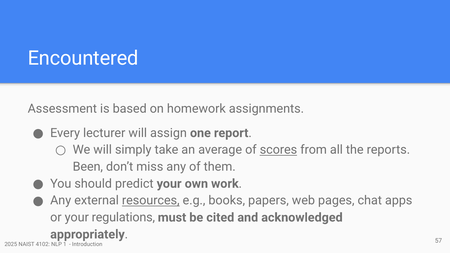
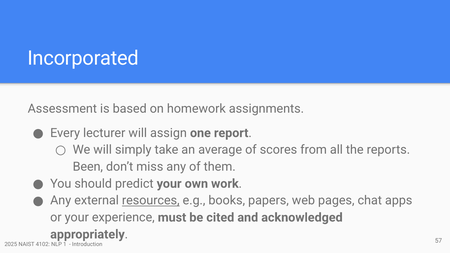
Encountered: Encountered -> Incorporated (83, 58)
scores underline: present -> none (278, 150)
regulations: regulations -> experience (123, 218)
